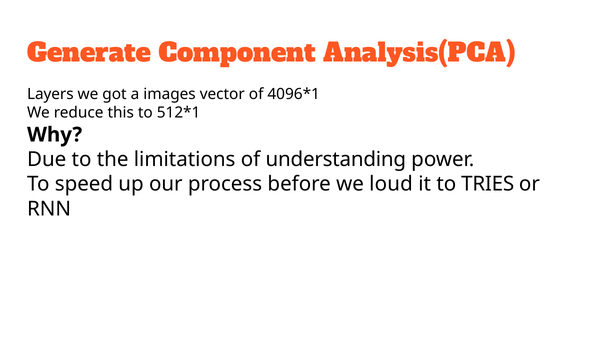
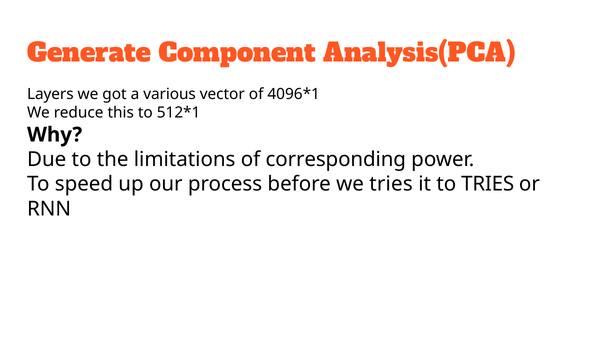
images: images -> various (170, 94)
understanding: understanding -> corresponding (336, 159)
we loud: loud -> tries (391, 184)
